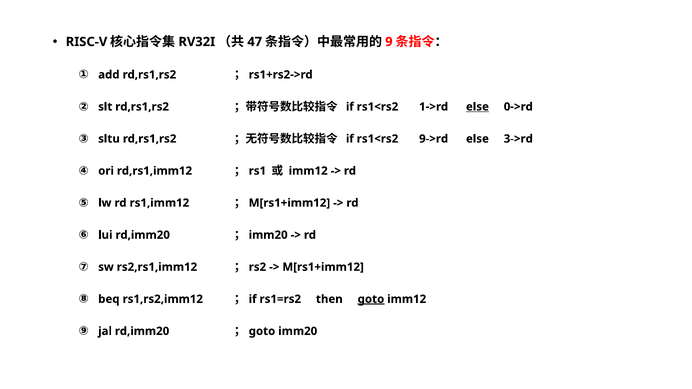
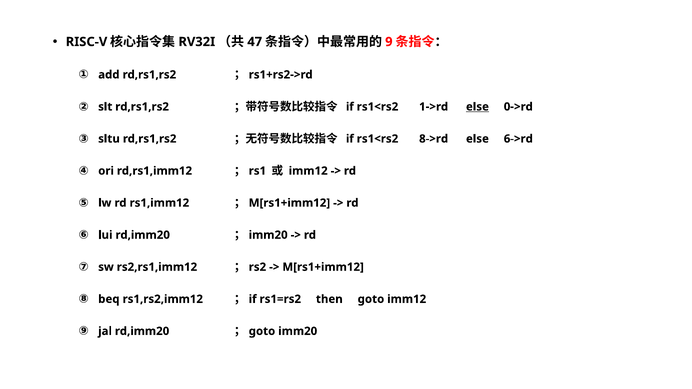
9->rd: 9->rd -> 8->rd (434, 139)
3->rd: 3->rd -> 6->rd (518, 139)
goto underline: present -> none (371, 299)
